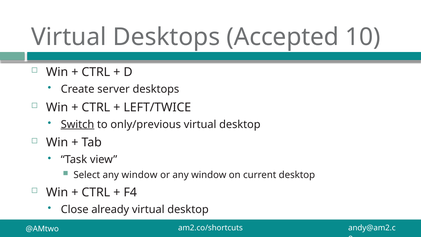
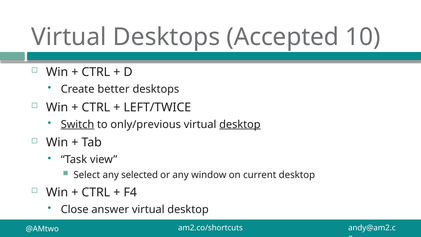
server: server -> better (113, 89)
desktop underline: none -> present (240, 124)
Select any window: window -> selected (140, 175)
already: already -> answer (110, 209)
